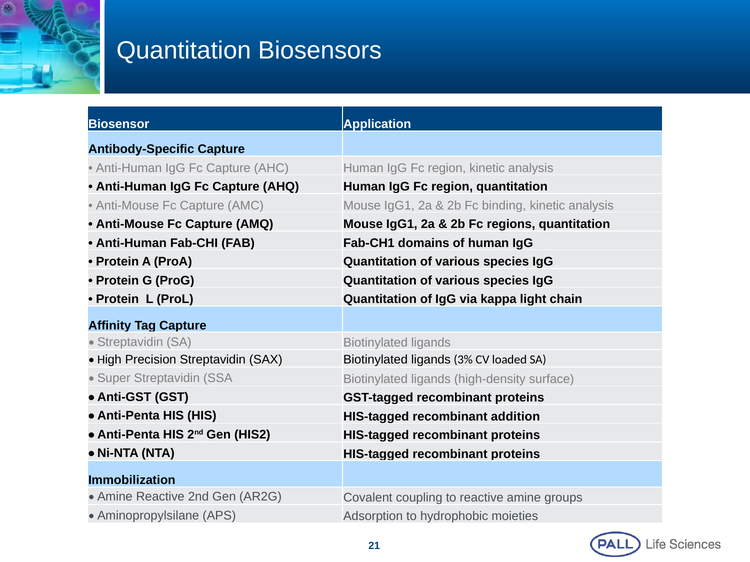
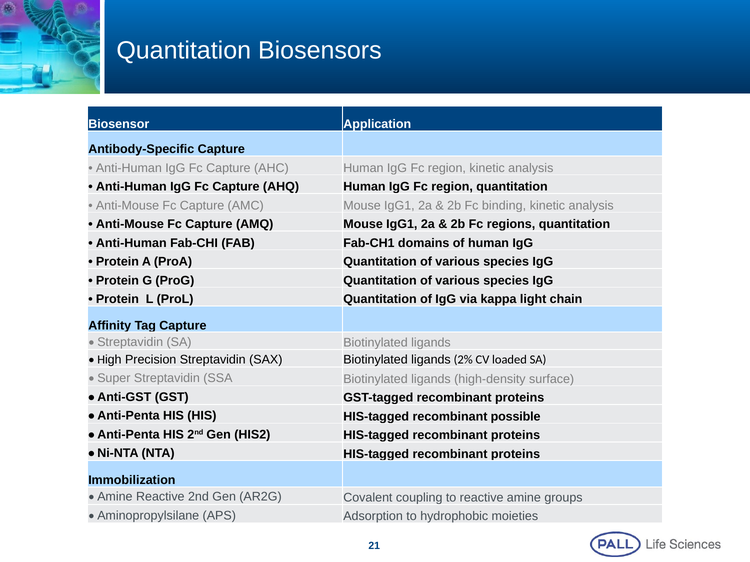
3%: 3% -> 2% (463, 360)
addition: addition -> possible (516, 417)
